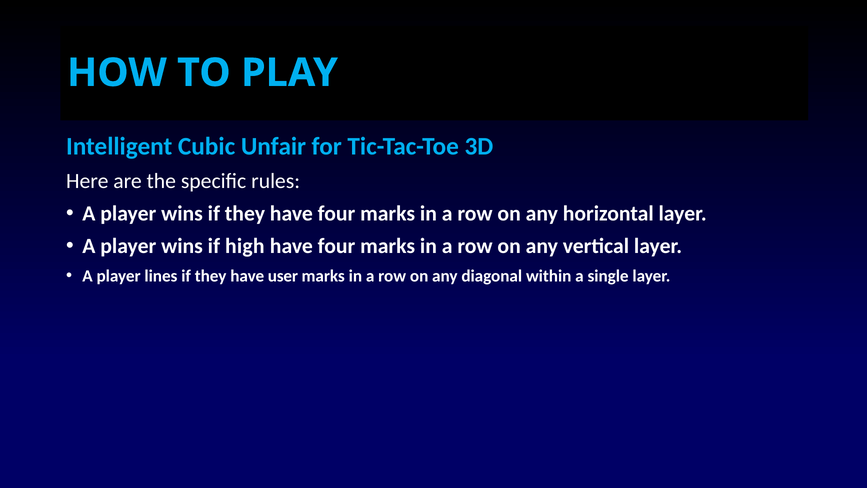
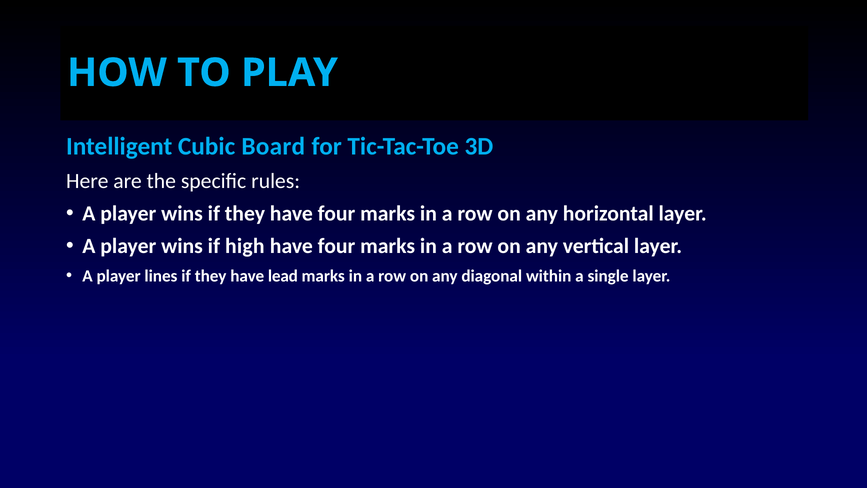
Unfair: Unfair -> Board (273, 147)
user: user -> lead (283, 276)
